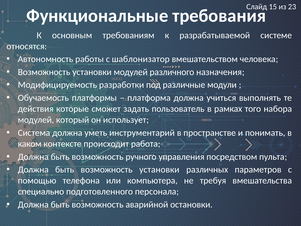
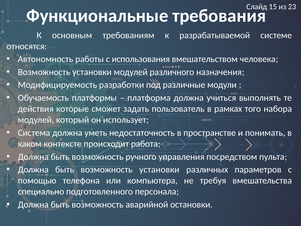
шаблонизатор: шаблонизатор -> использования (141, 59)
инструментарий: инструментарий -> недостаточность (142, 133)
